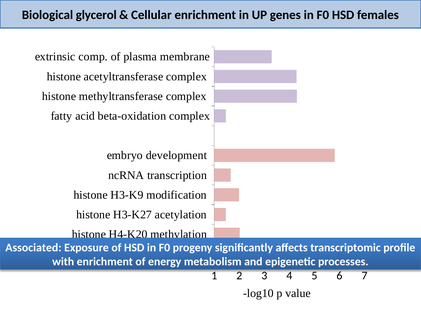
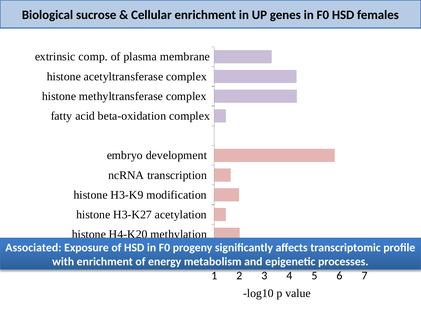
glycerol: glycerol -> sucrose (96, 15)
